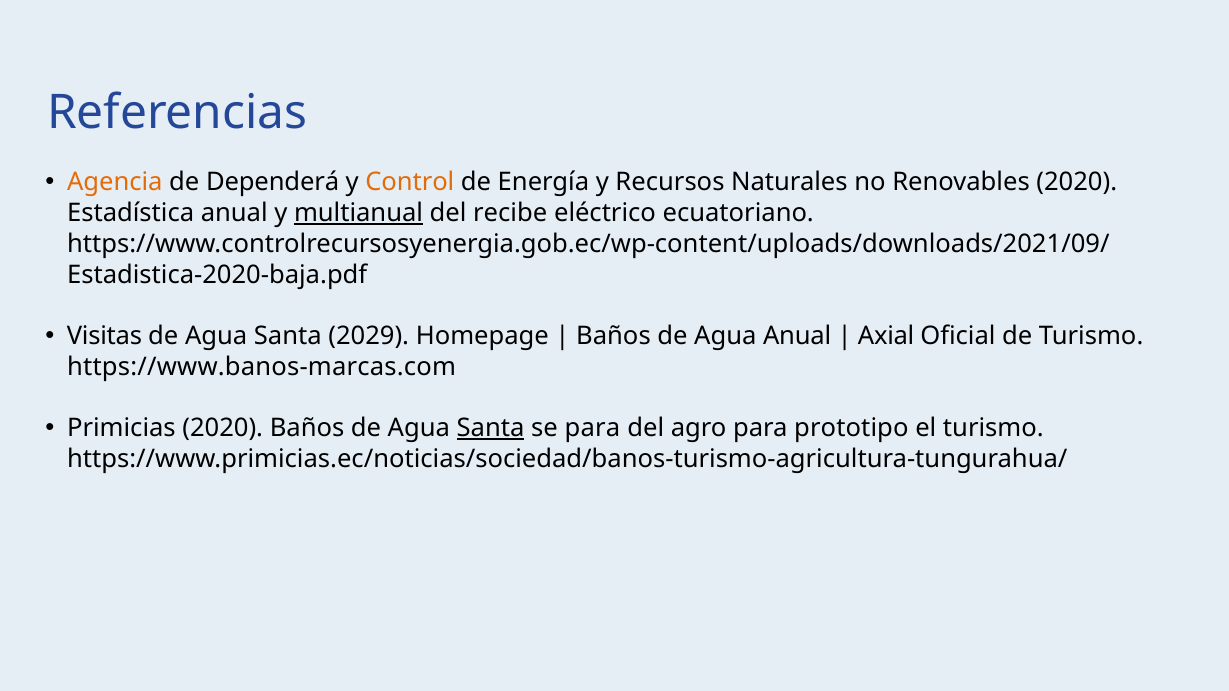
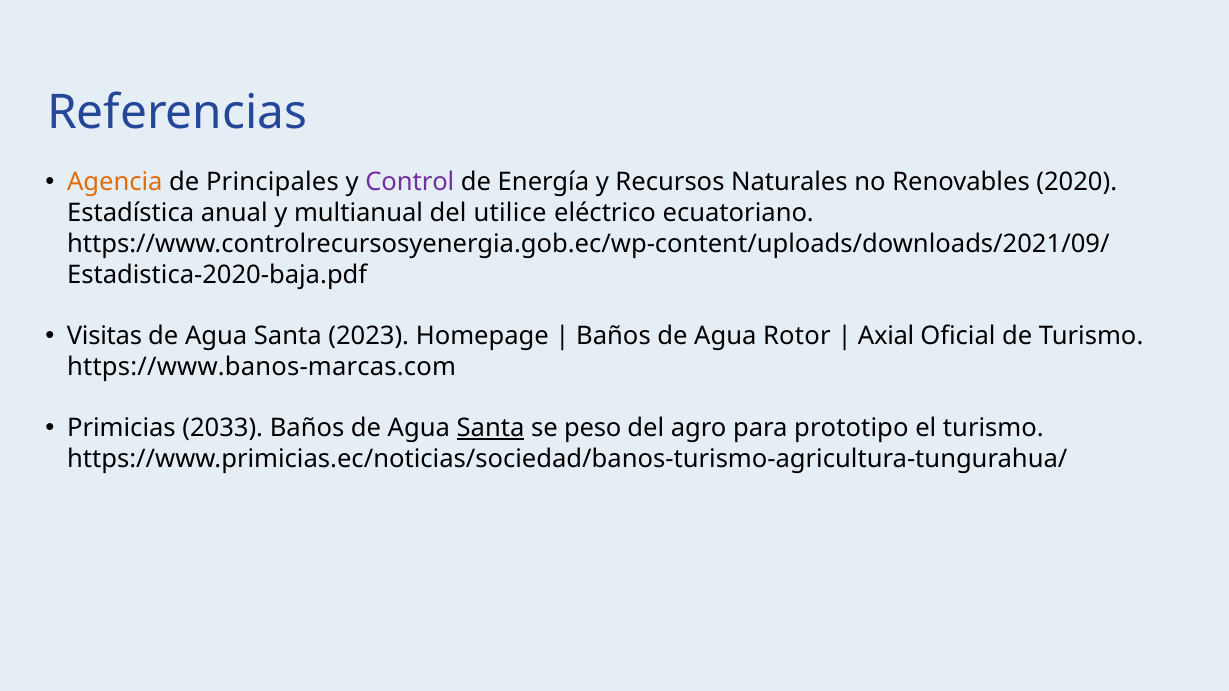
Dependerá: Dependerá -> Principales (272, 183)
Control colour: orange -> purple (410, 183)
multianual underline: present -> none (359, 213)
recibe: recibe -> utilice (510, 213)
2029: 2029 -> 2023 (369, 336)
Agua Anual: Anual -> Rotor (797, 336)
Primicias 2020: 2020 -> 2033 (223, 428)
se para: para -> peso (593, 428)
